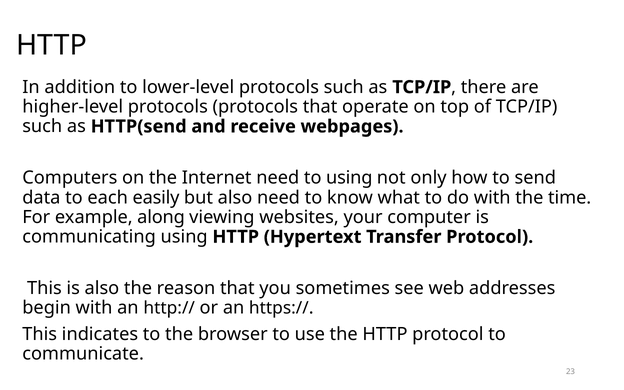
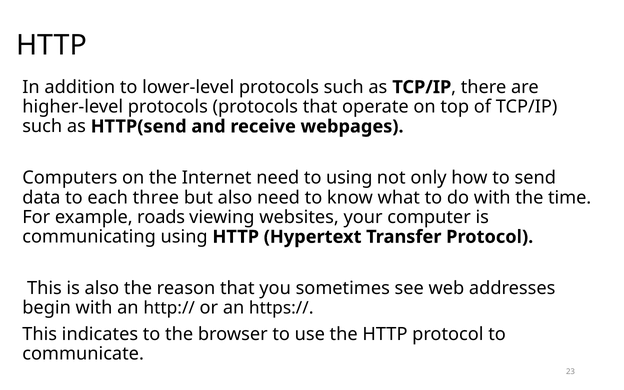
easily: easily -> three (156, 198)
along: along -> roads (161, 217)
